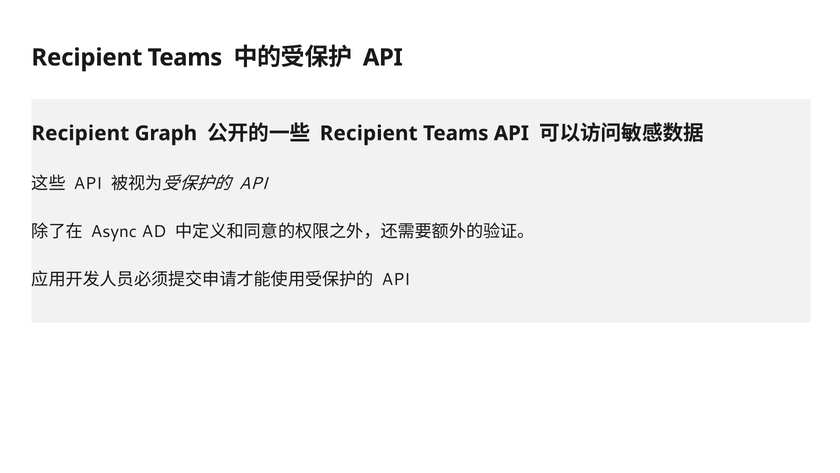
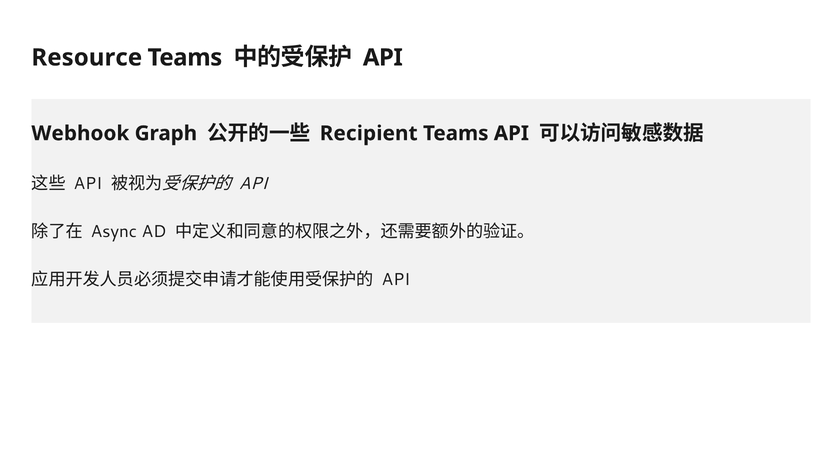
Recipient: Recipient -> Resource (87, 58)
Recipient: Recipient -> Webhook (80, 133)
